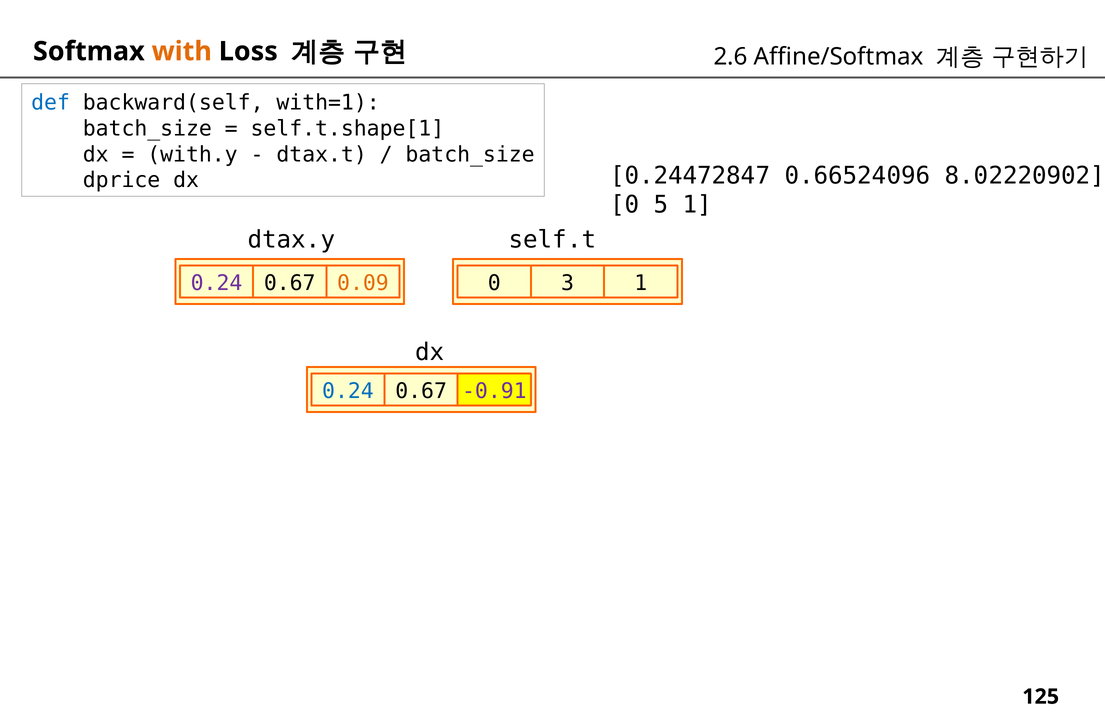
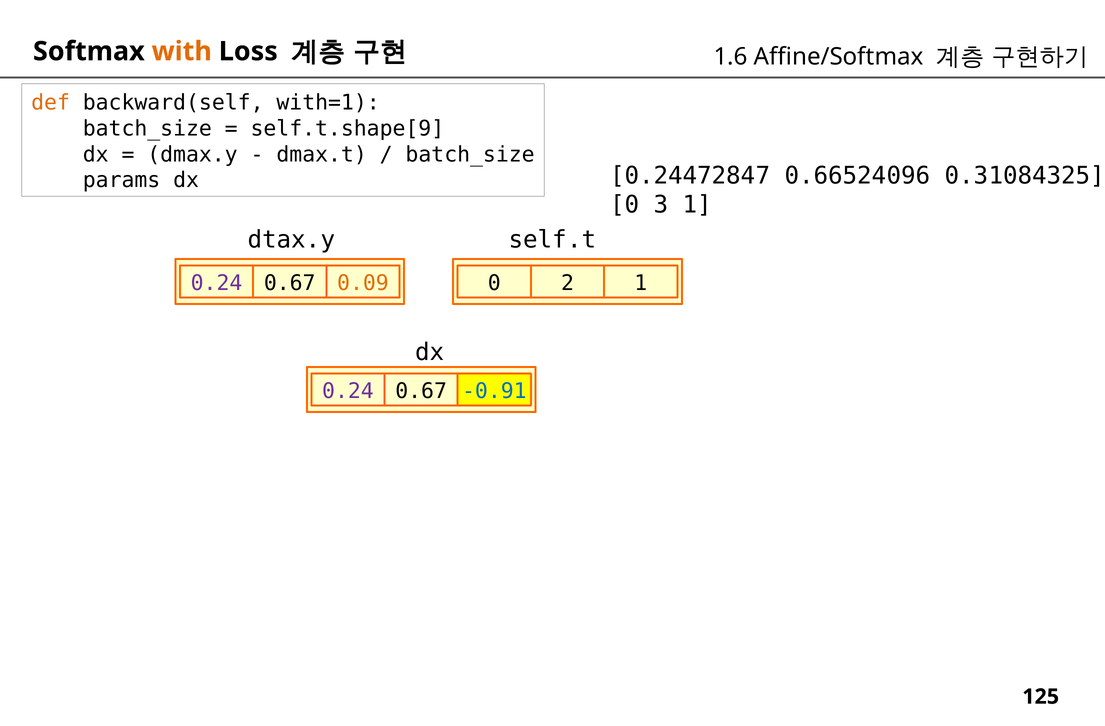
2.6: 2.6 -> 1.6 (731, 57)
def colour: blue -> orange (51, 103)
self.t.shape[1: self.t.shape[1 -> self.t.shape[9 (347, 129)
with.y: with.y -> dmax.y (192, 154)
dtax.t: dtax.t -> dmax.t (322, 154)
8.02220902: 8.02220902 -> 0.31084325 (1025, 176)
dprice: dprice -> params (122, 180)
5: 5 -> 3 (661, 205)
3: 3 -> 2 (568, 283)
0.24 colour: blue -> purple (348, 391)
-0.91 colour: purple -> blue (494, 391)
